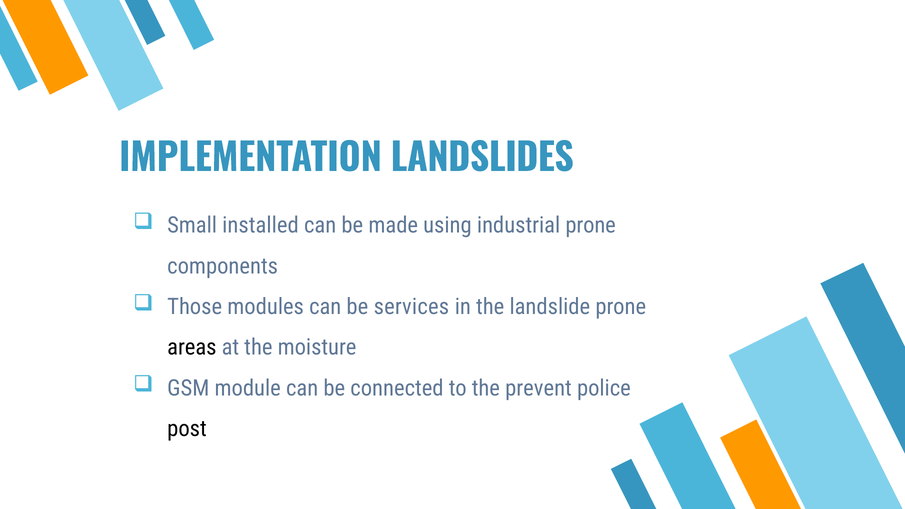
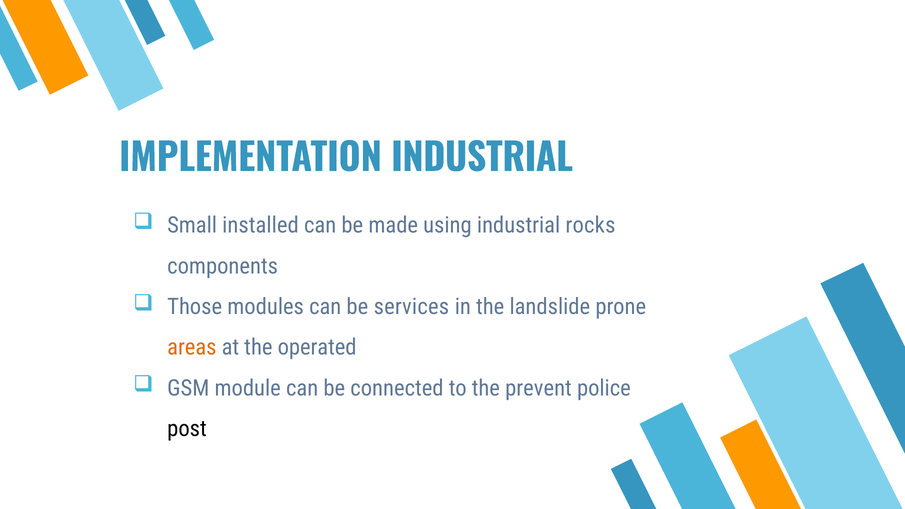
IMPLEMENTATION LANDSLIDES: LANDSLIDES -> INDUSTRIAL (482, 159)
industrial prone: prone -> rocks (590, 225)
areas colour: black -> orange (192, 348)
moisture: moisture -> operated (317, 348)
